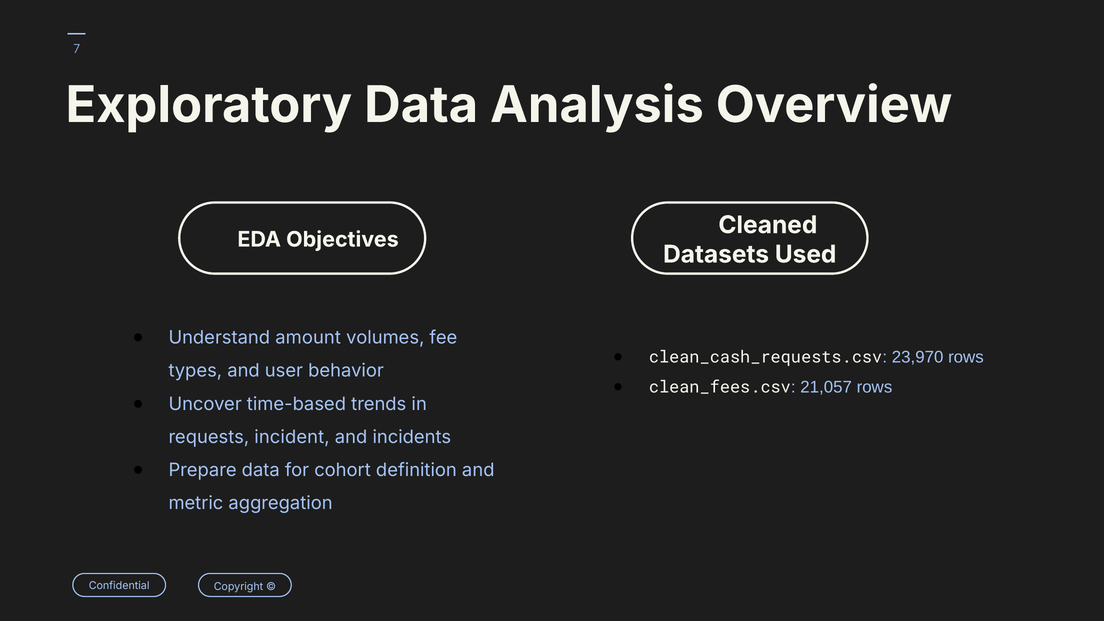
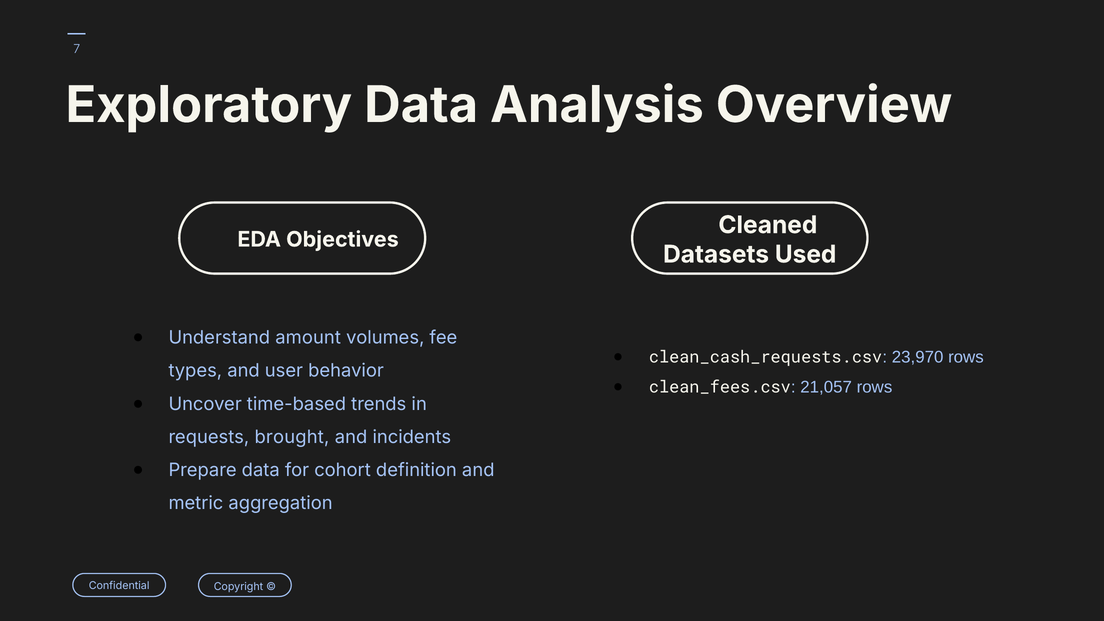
incident: incident -> brought (292, 437)
